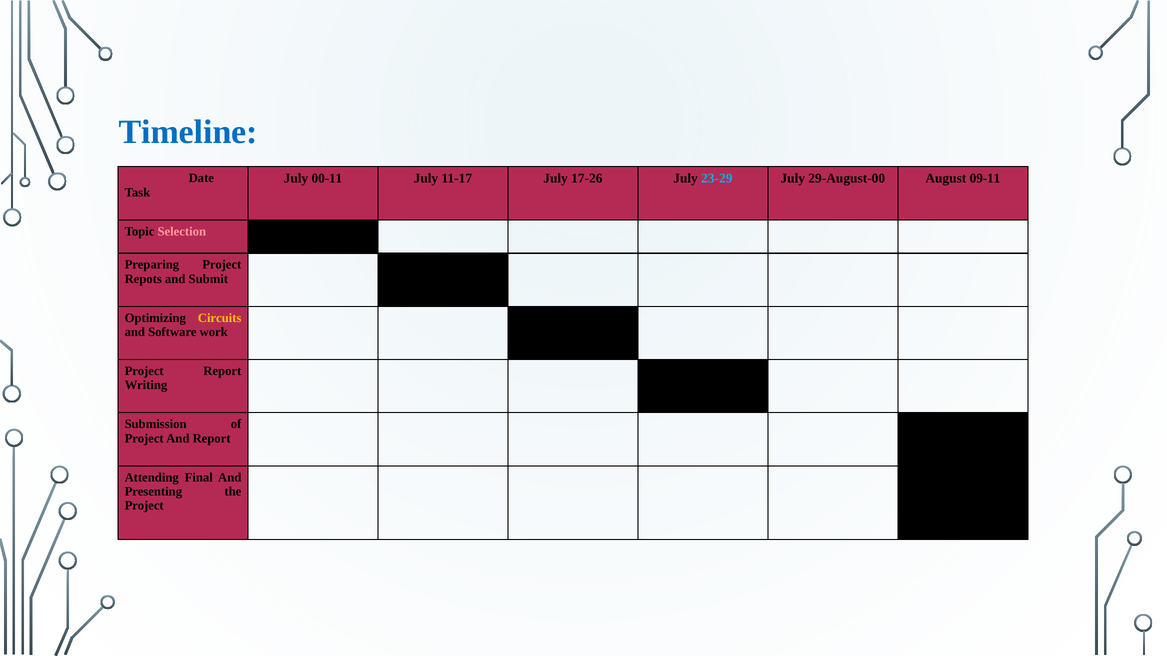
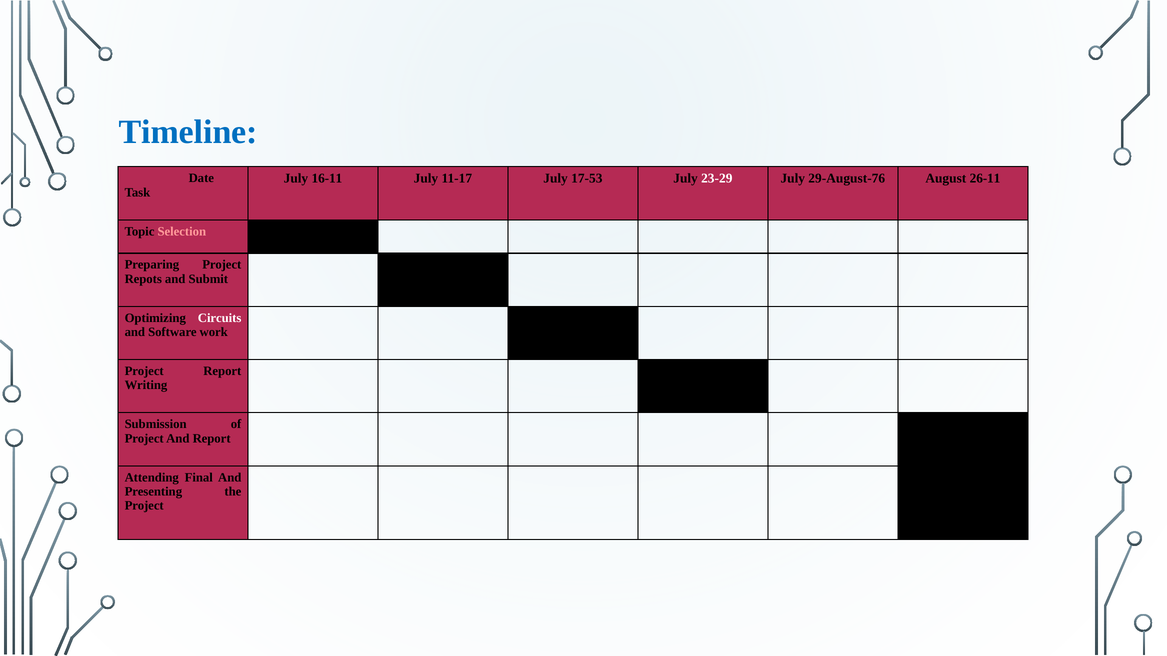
00-11: 00-11 -> 16-11 (327, 179)
17-26: 17-26 -> 17-53 (587, 179)
23-29 colour: light blue -> white (717, 179)
29-August-00: 29-August-00 -> 29-August-76 (847, 179)
09-11: 09-11 -> 26-11 (985, 179)
Circuits colour: yellow -> white (220, 318)
